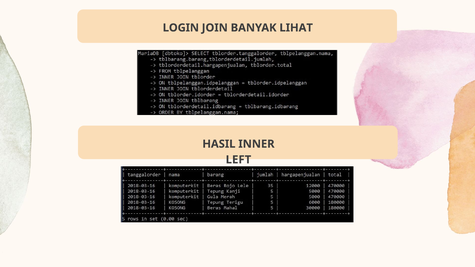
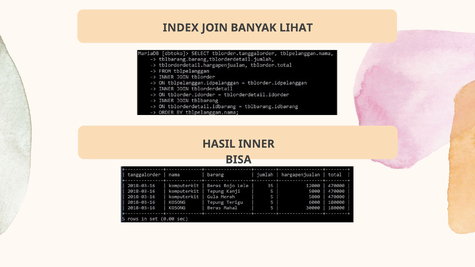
LOGIN: LOGIN -> INDEX (181, 28)
LEFT: LEFT -> BISA (238, 160)
